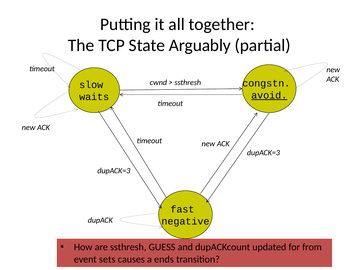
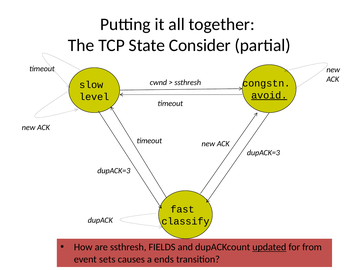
Arguably: Arguably -> Consider (200, 45)
waits: waits -> level (94, 97)
negative: negative -> classify (185, 221)
GUESS: GUESS -> FIELDS (162, 247)
updated underline: none -> present (269, 247)
